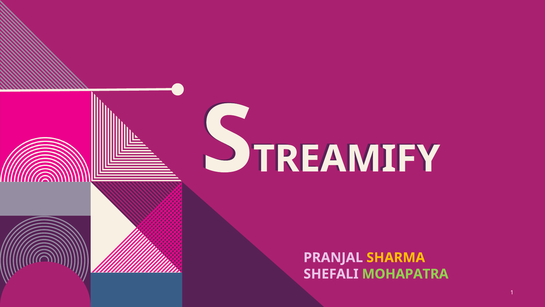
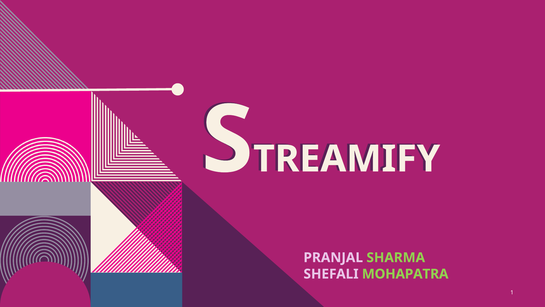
SHARMA colour: yellow -> light green (396, 257)
